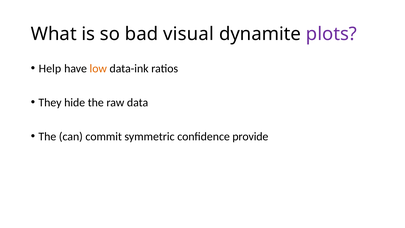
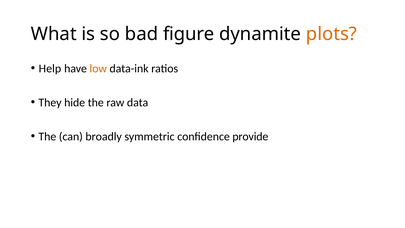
visual: visual -> figure (189, 34)
plots colour: purple -> orange (331, 34)
commit: commit -> broadly (104, 136)
